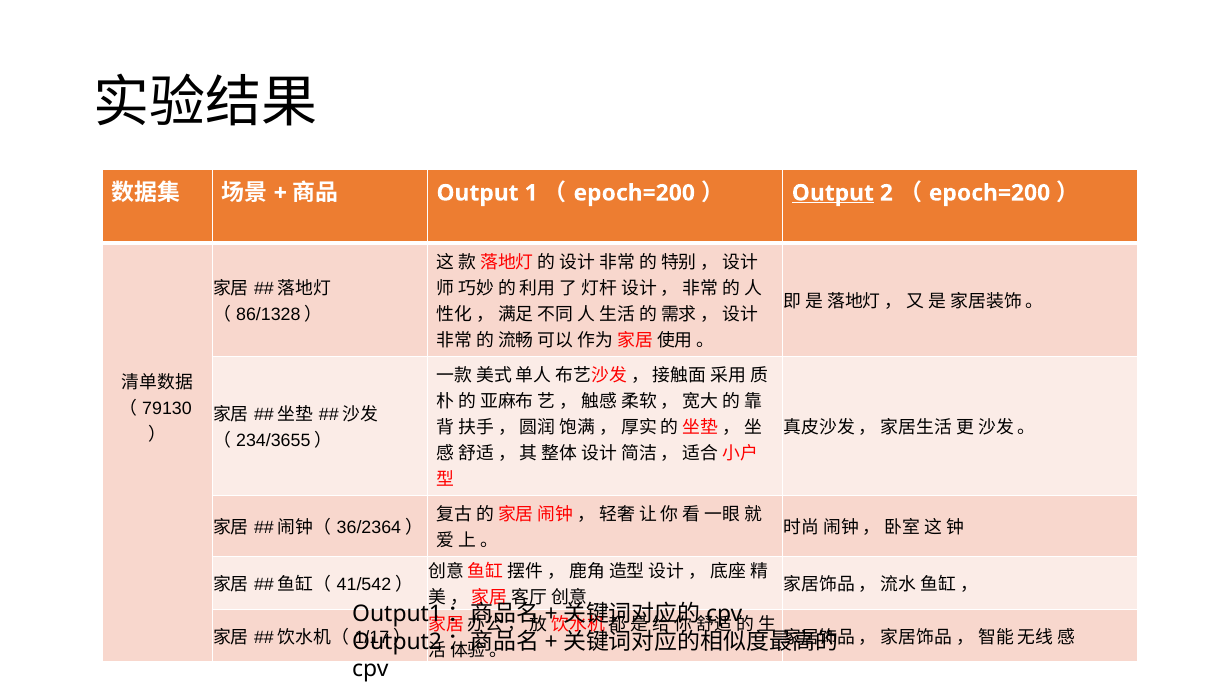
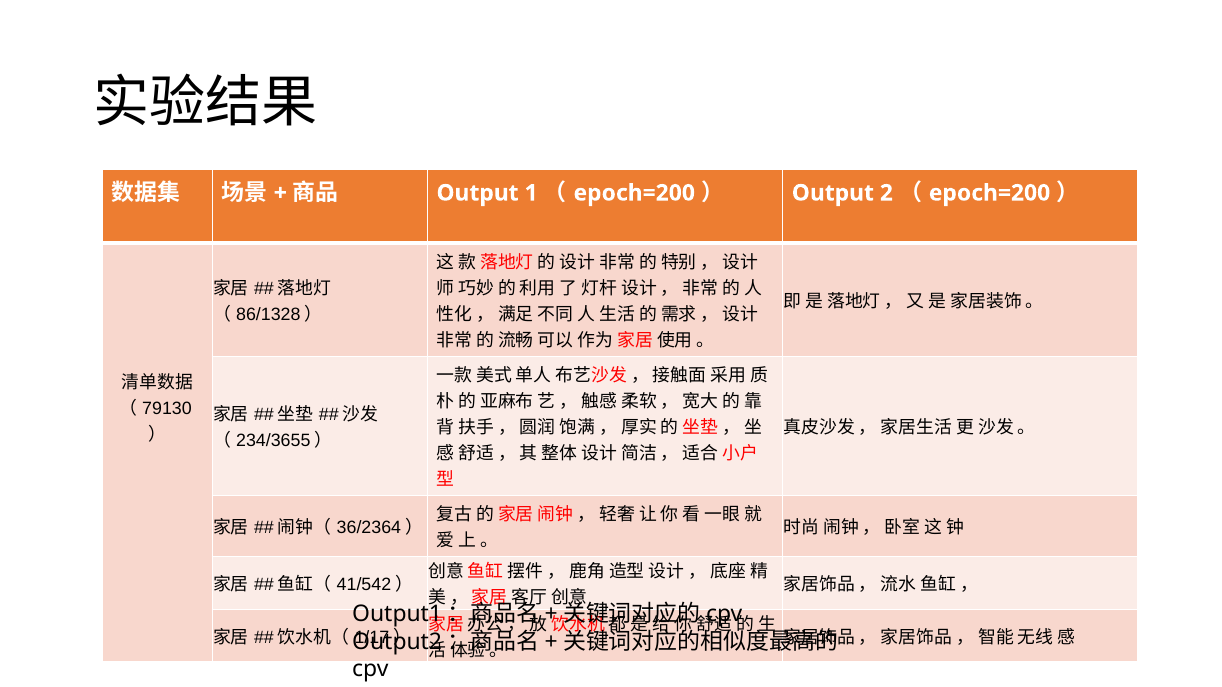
Output underline: present -> none (833, 193)
